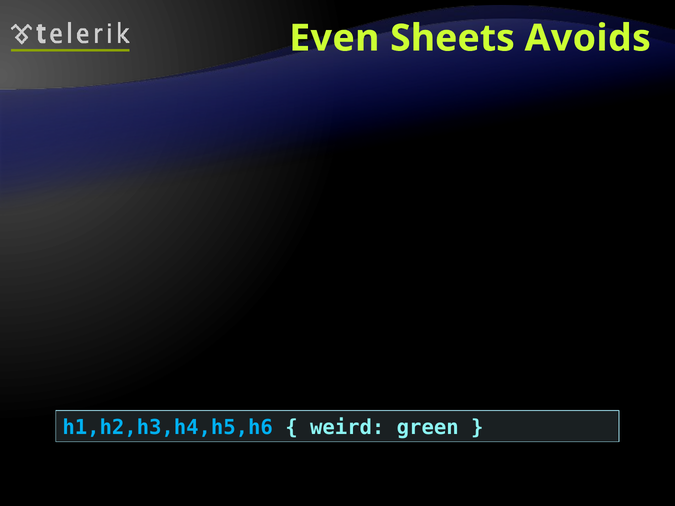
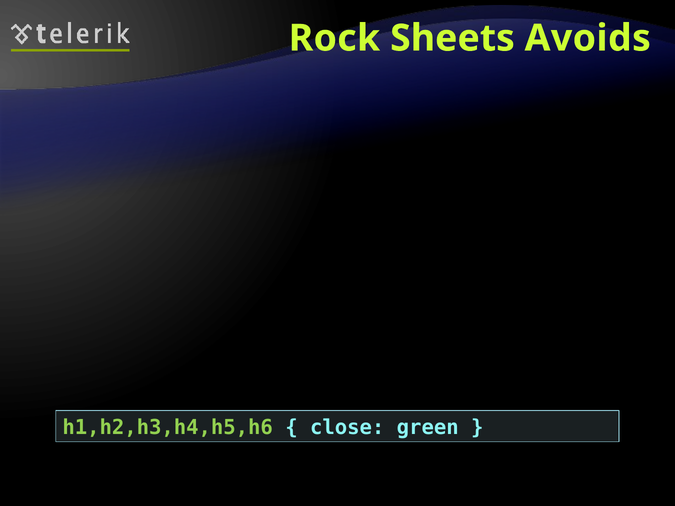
Even: Even -> Rock (334, 38)
h1,h2,h3,h4,h5,h6 colour: light blue -> light green (168, 428)
weird: weird -> close (347, 428)
